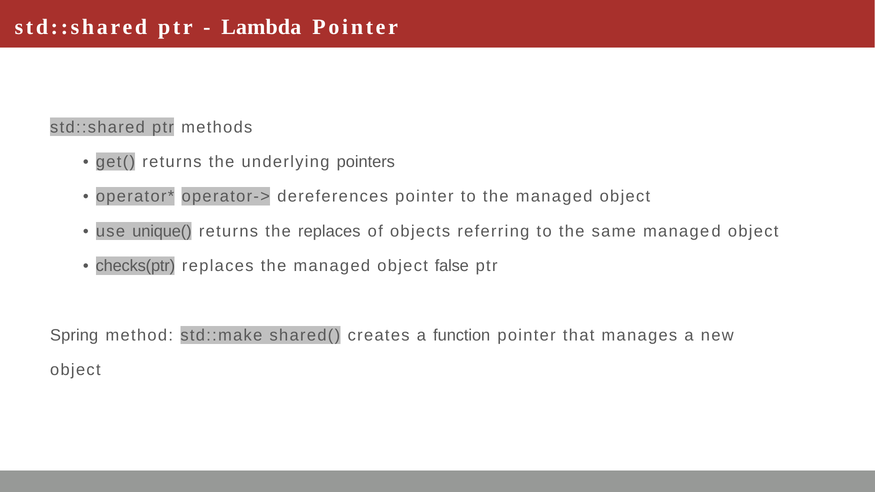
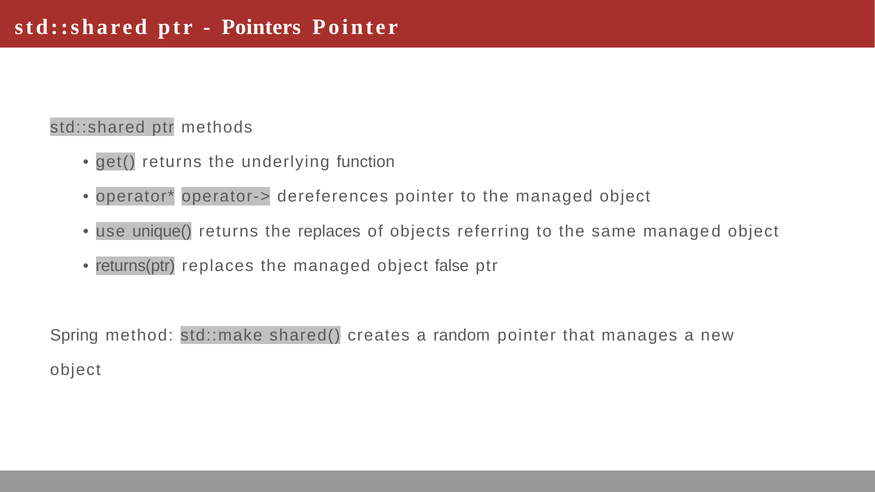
Lambda: Lambda -> Pointers (261, 27)
pointers: pointers -> function (366, 162)
checks(ptr: checks(ptr -> returns(ptr (135, 266)
function: function -> random (462, 335)
